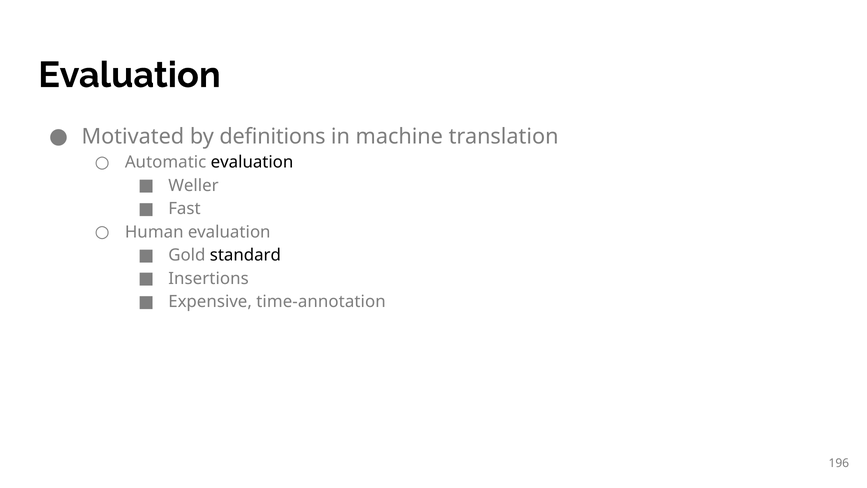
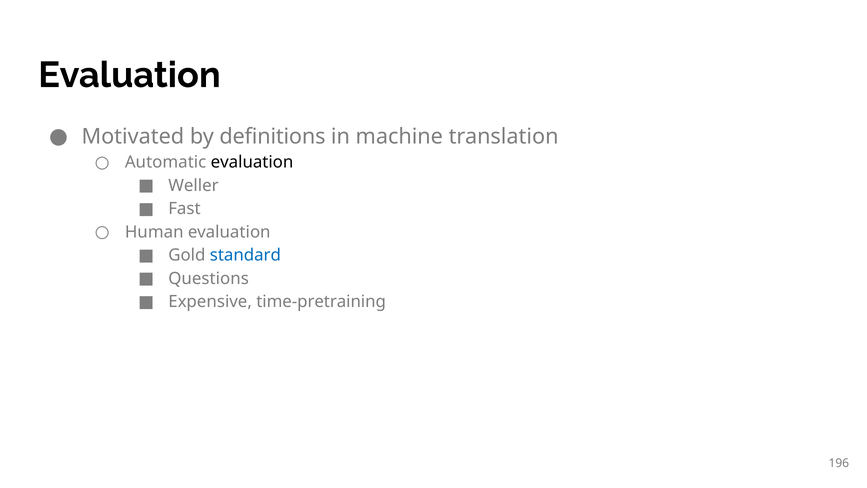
standard colour: black -> blue (245, 255)
Insertions: Insertions -> Questions (209, 278)
time-annotation: time-annotation -> time-pretraining (321, 302)
